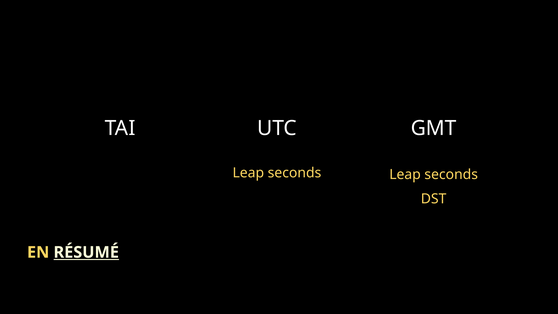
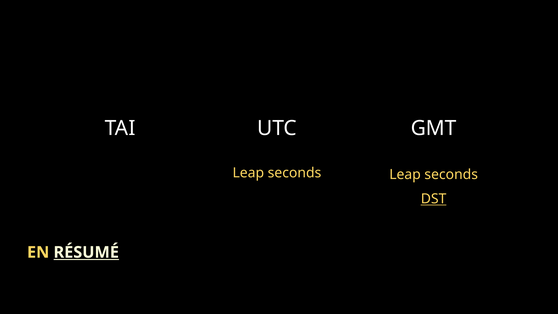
DST underline: none -> present (434, 199)
